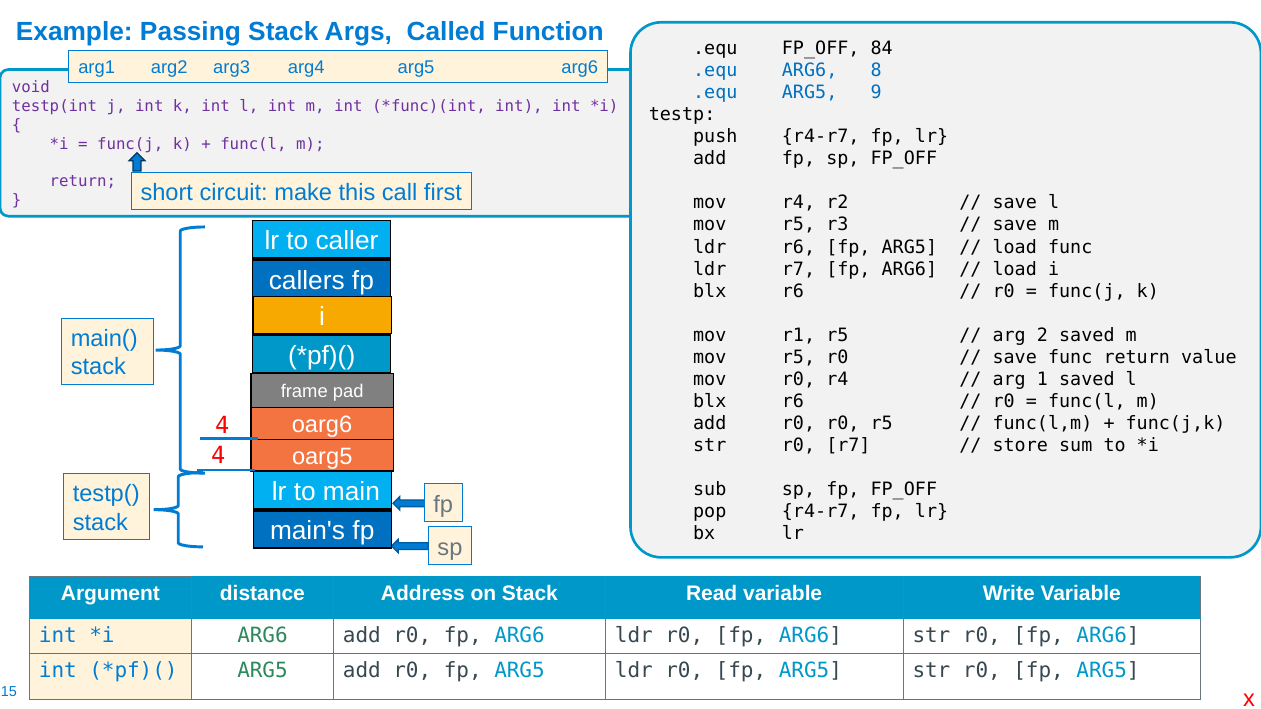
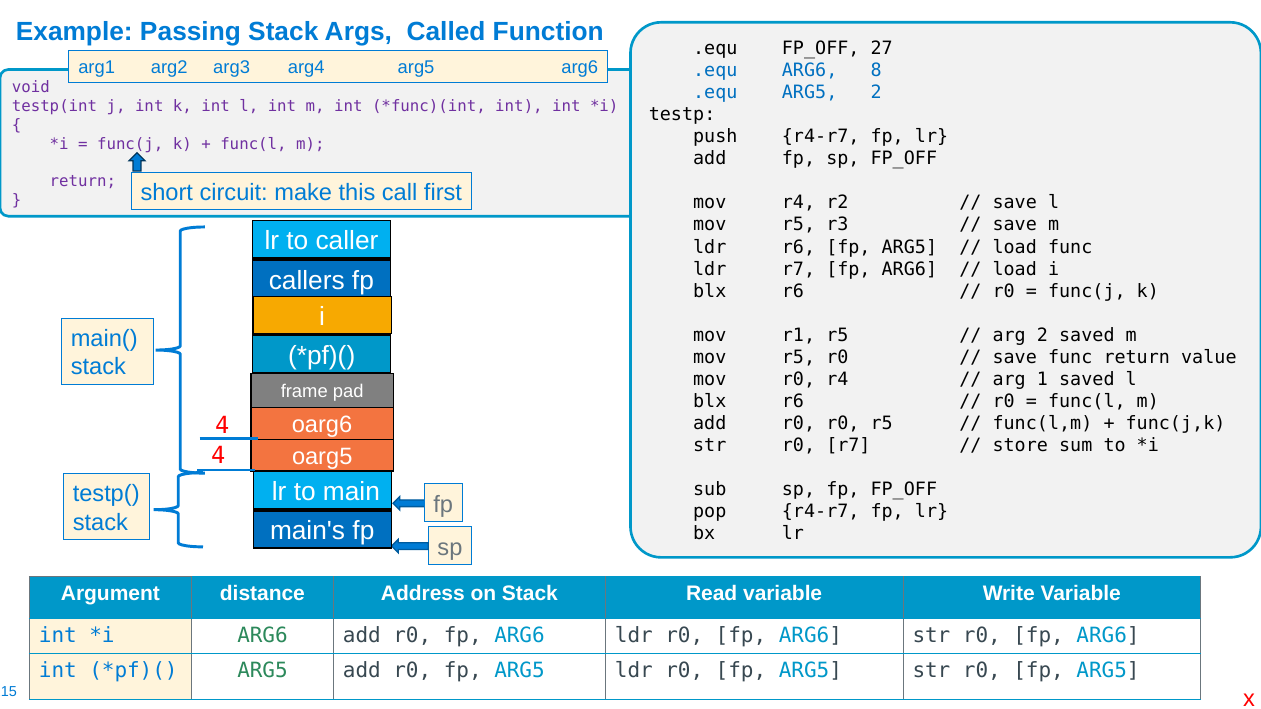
84: 84 -> 27 (882, 48)
ARG5 9: 9 -> 2 (876, 92)
